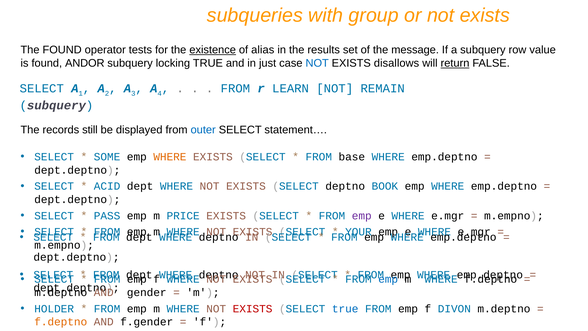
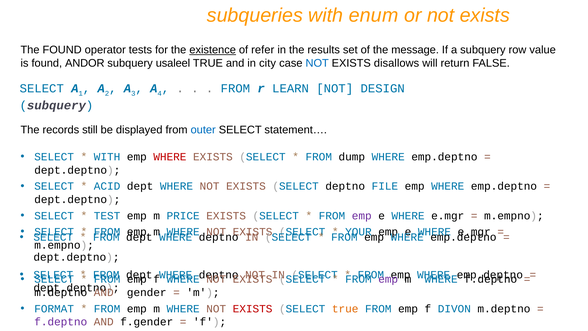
group: group -> enum (374, 15)
alias: alias -> refer (263, 50)
locking: locking -> usaleel (173, 63)
just: just -> city (268, 63)
return underline: present -> none (455, 63)
REMAIN: REMAIN -> DESIGN (383, 88)
SOME: SOME -> WITH (107, 157)
WHERE colour: orange -> red (170, 157)
base: base -> dump (352, 157)
BOOK: BOOK -> FILE (385, 186)
PASS: PASS -> TEST (107, 216)
emp colour: blue -> purple (388, 279)
HOLDER: HOLDER -> FORMAT (54, 309)
true colour: blue -> orange (345, 309)
f.deptno colour: orange -> purple (61, 322)
